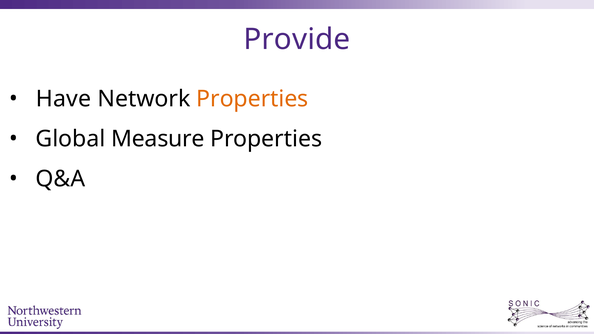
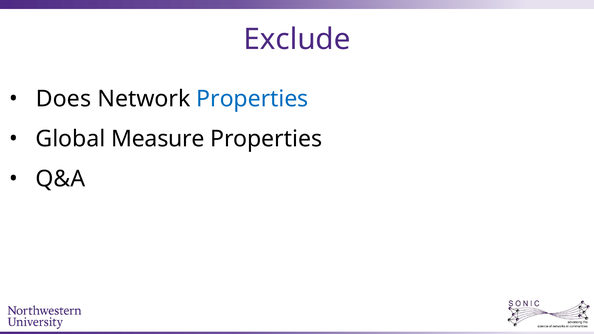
Provide: Provide -> Exclude (297, 39)
Have: Have -> Does (63, 99)
Properties colour: orange -> blue (252, 99)
